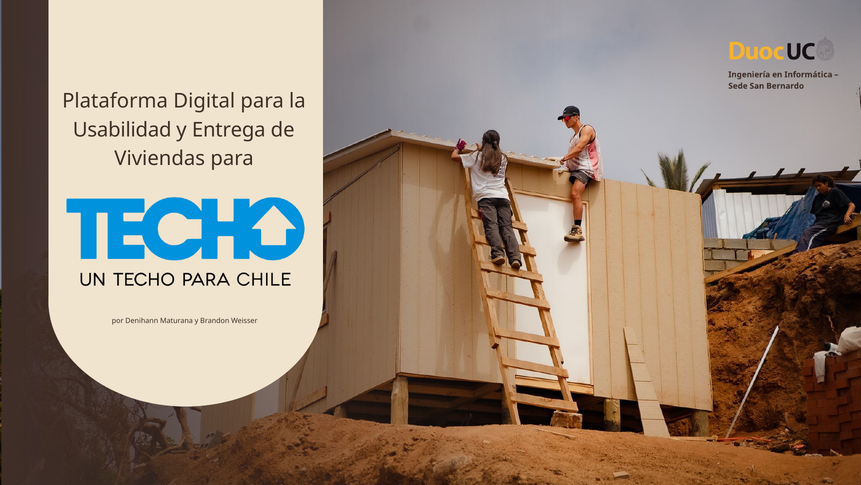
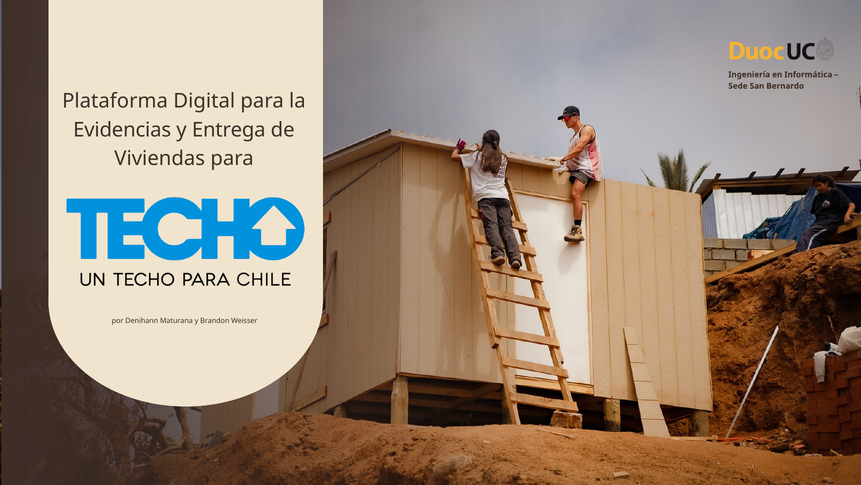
Usabilidad: Usabilidad -> Evidencias (122, 130)
